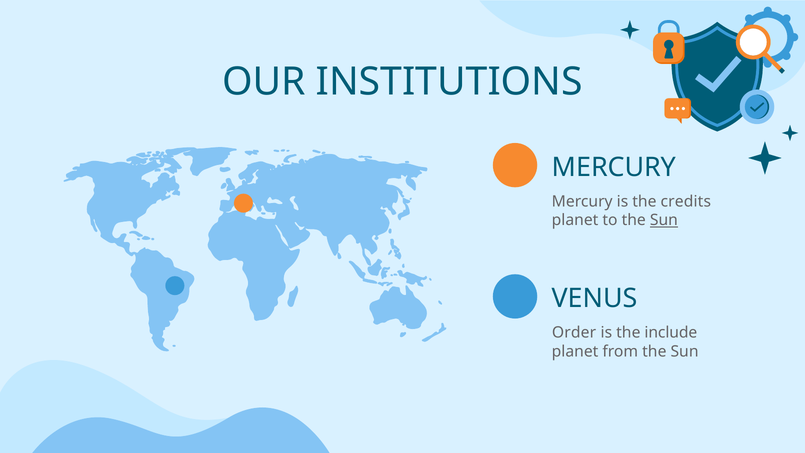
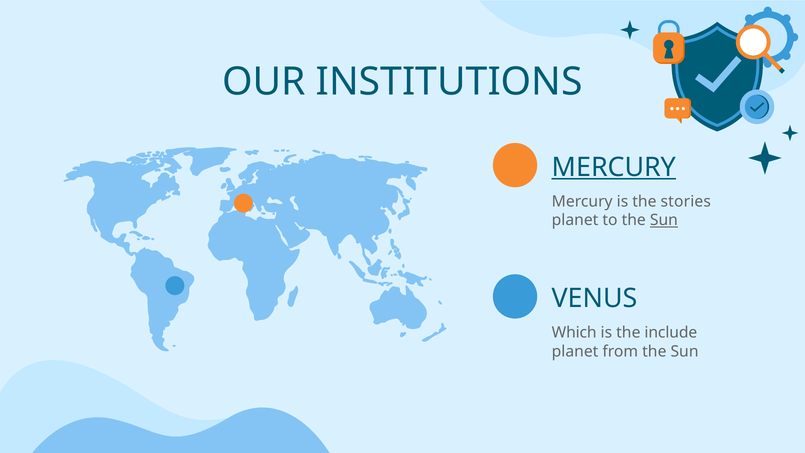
MERCURY underline: none -> present (614, 167)
credits: credits -> stories (686, 201)
Order: Order -> Which (574, 332)
